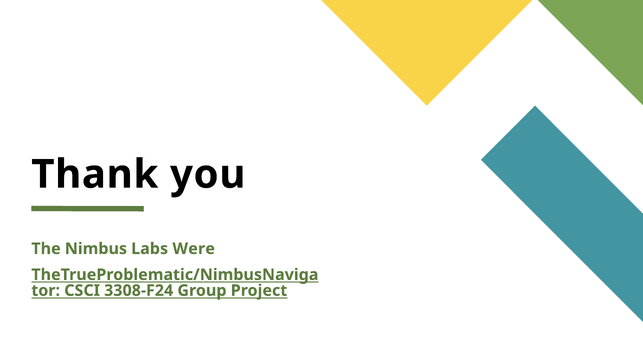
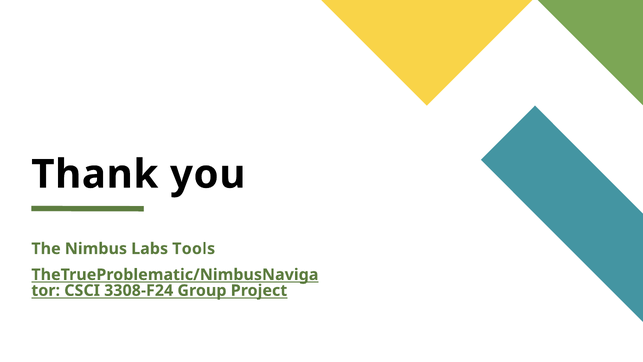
Were: Were -> Tools (194, 249)
